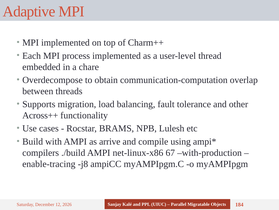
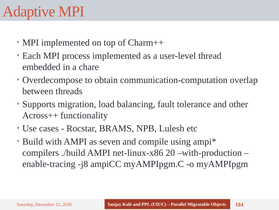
arrive: arrive -> seven (110, 141)
67: 67 -> 20 (170, 152)
